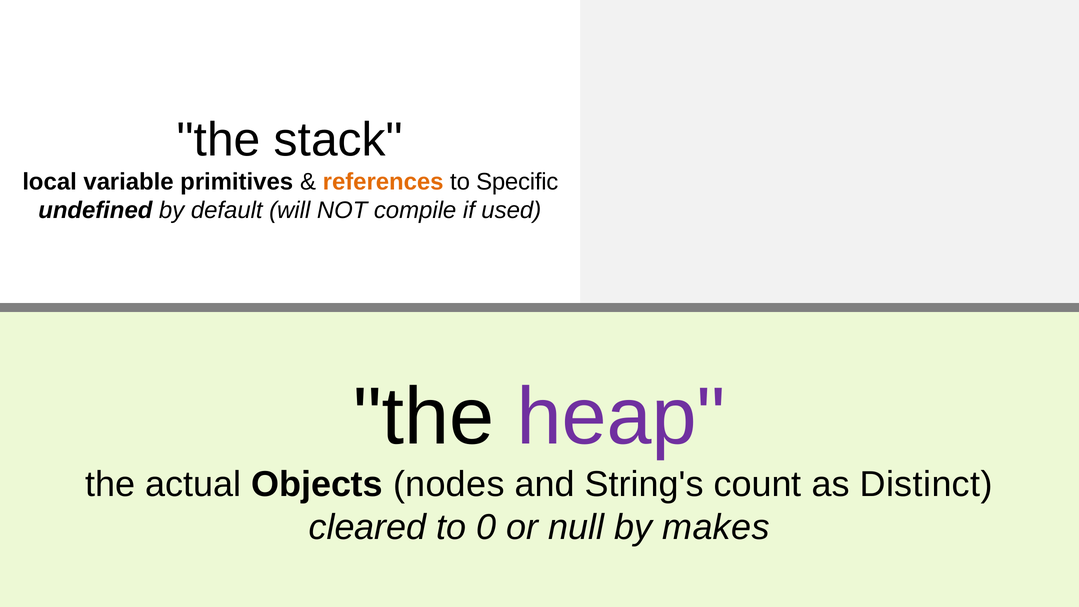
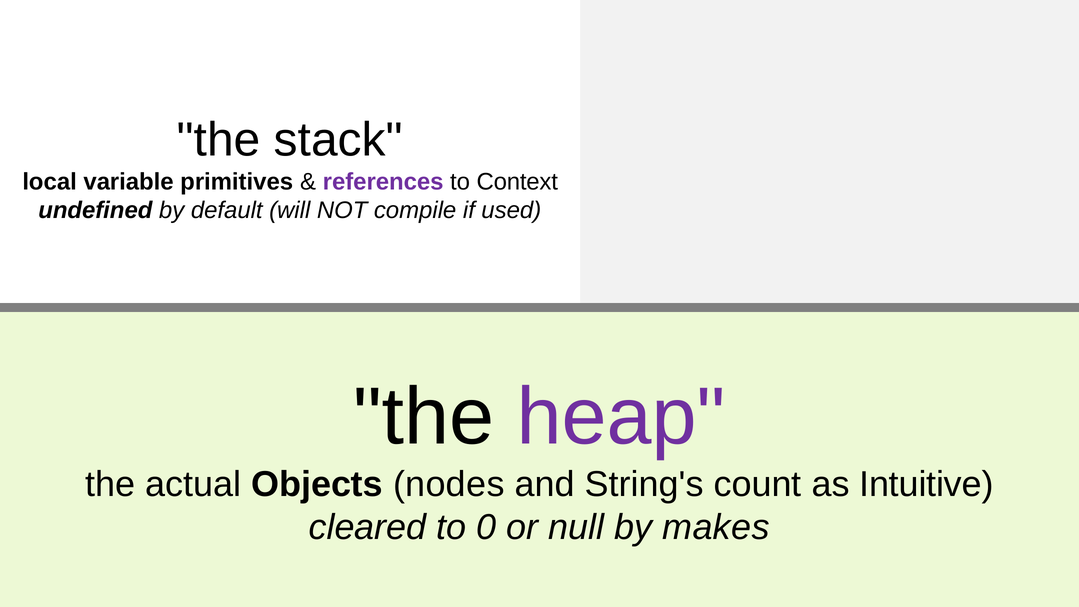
references colour: orange -> purple (383, 182)
Specific: Specific -> Context (517, 182)
Distinct: Distinct -> Intuitive (926, 484)
